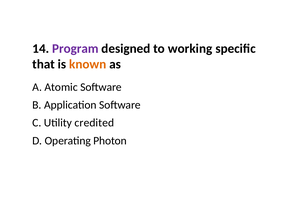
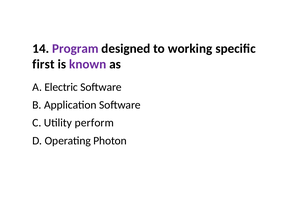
that: that -> first (44, 64)
known colour: orange -> purple (88, 64)
Atomic: Atomic -> Electric (61, 87)
credited: credited -> perform (94, 123)
